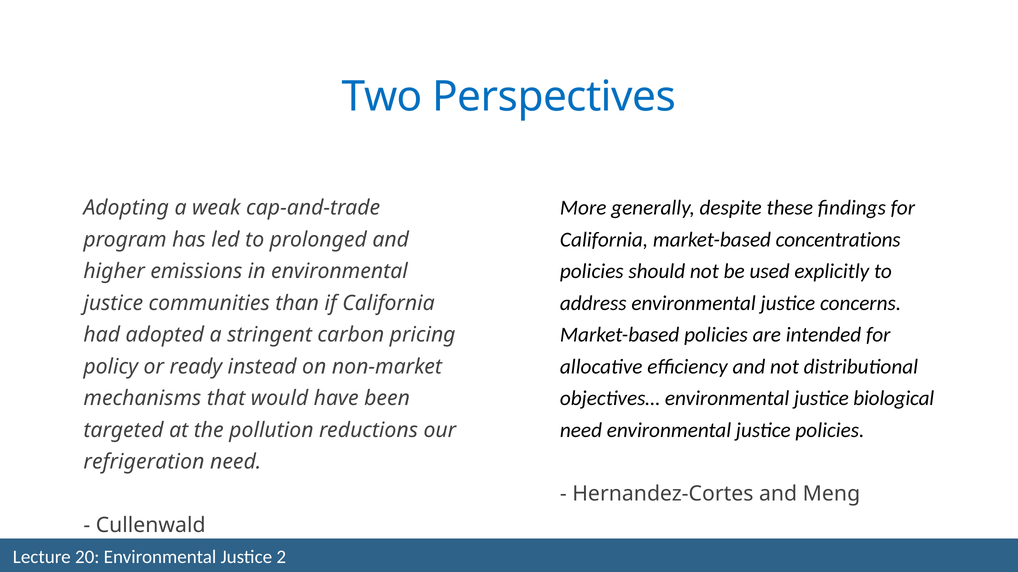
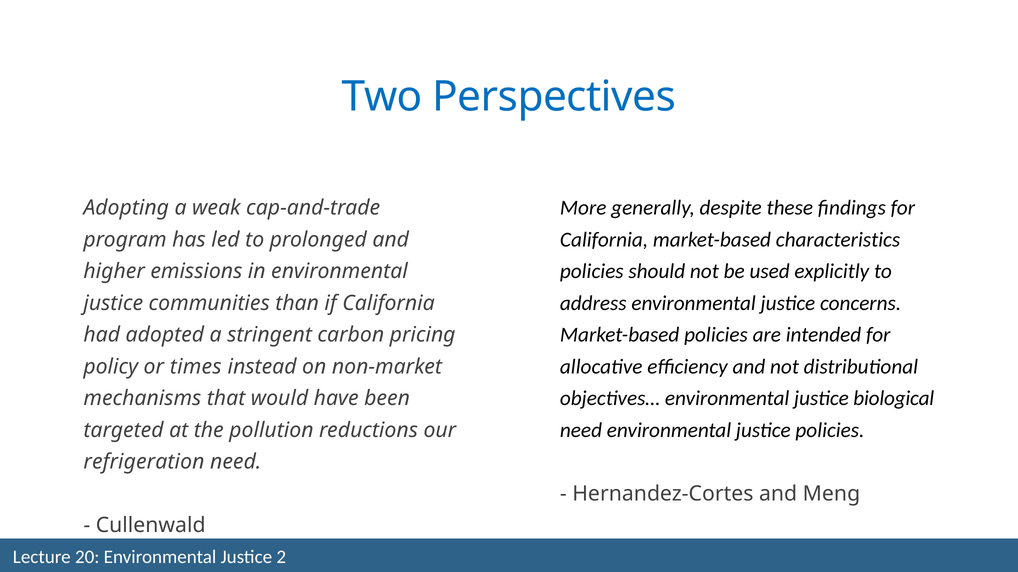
concentrations: concentrations -> characteristics (838, 240)
ready: ready -> times (196, 367)
